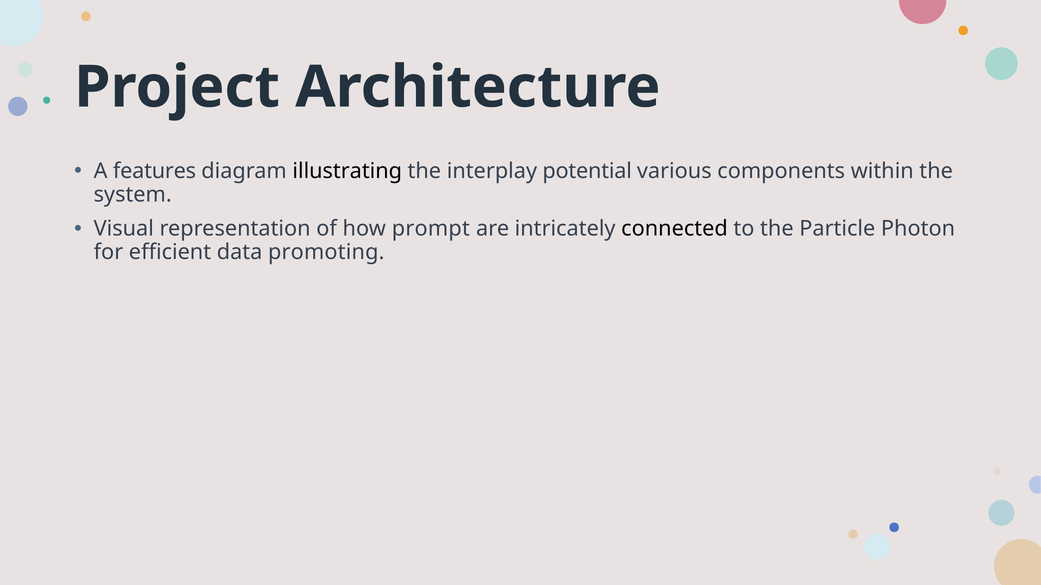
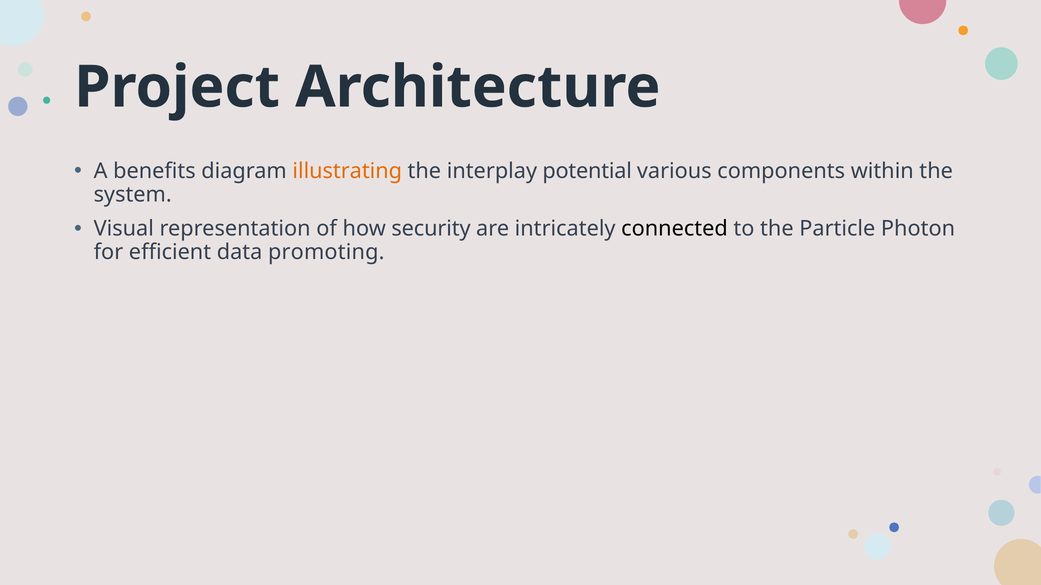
features: features -> benefits (154, 171)
illustrating colour: black -> orange (347, 171)
prompt: prompt -> security (431, 229)
